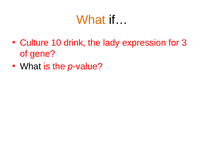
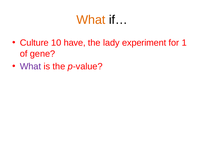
drink: drink -> have (75, 43)
expression: expression -> experiment (144, 43)
3: 3 -> 1 (184, 43)
What colour: black -> purple (30, 66)
